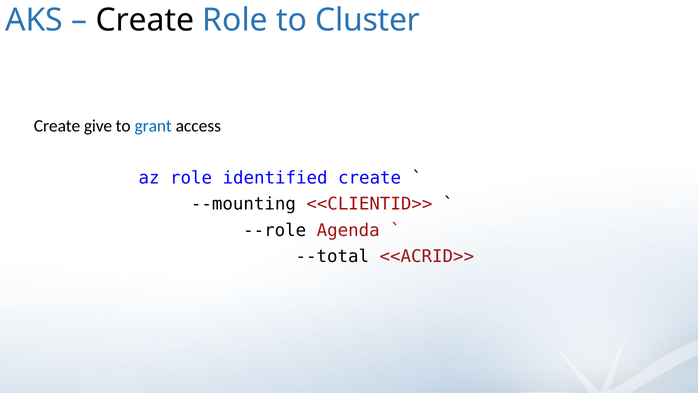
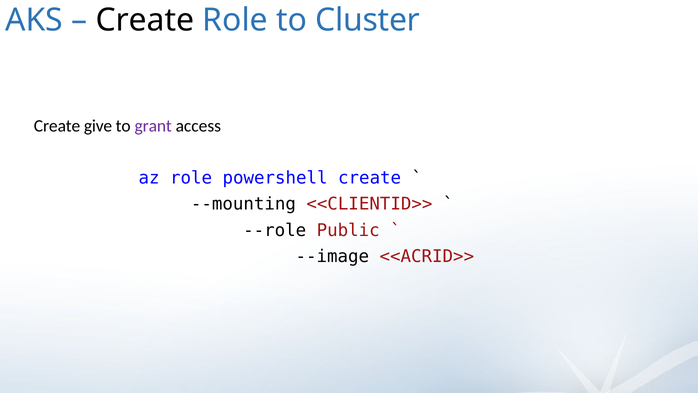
grant colour: blue -> purple (153, 126)
identified: identified -> powershell (275, 178)
Agenda: Agenda -> Public (348, 230)
--total: --total -> --image (332, 256)
